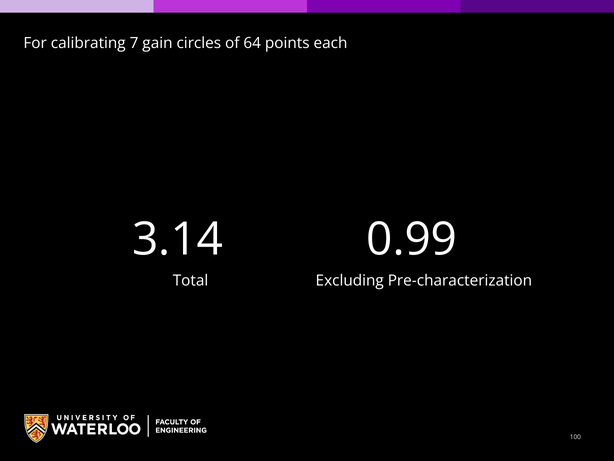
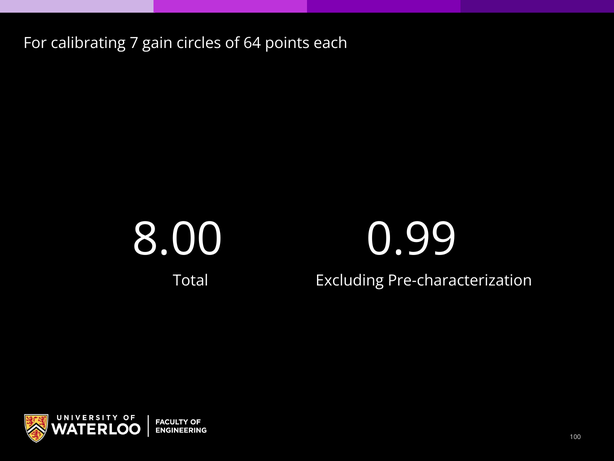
3.14: 3.14 -> 8.00 (178, 239)
